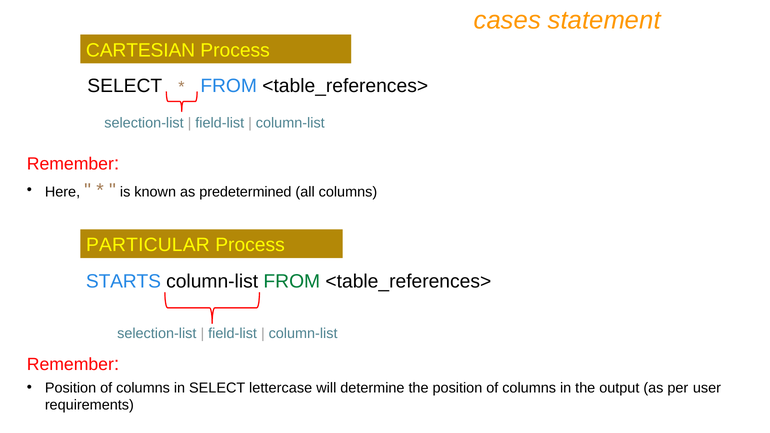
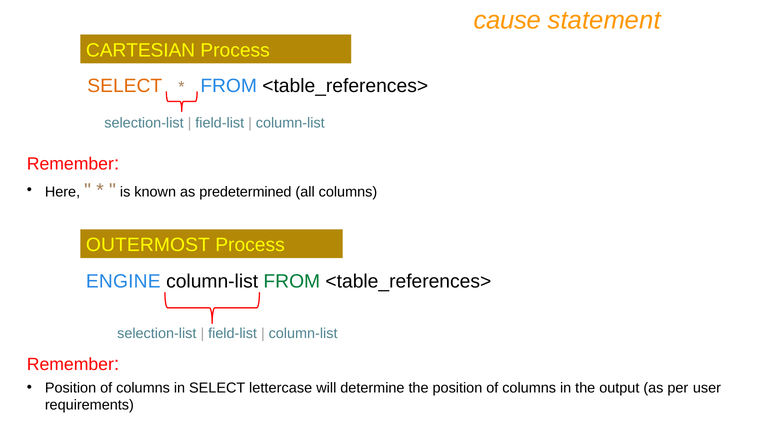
cases: cases -> cause (507, 20)
SELECT colour: black -> orange (125, 86)
PARTICULAR: PARTICULAR -> OUTERMOST (148, 245)
STARTS: STARTS -> ENGINE (123, 281)
